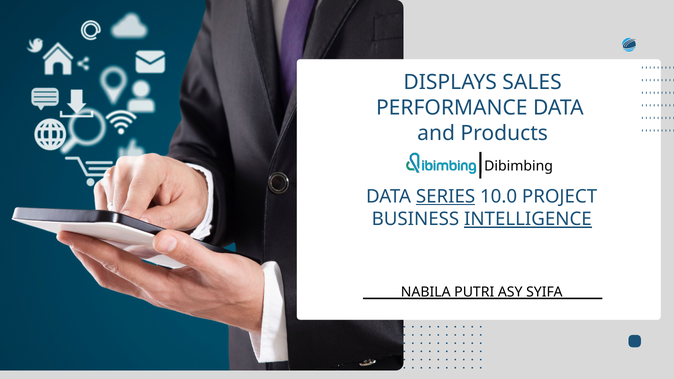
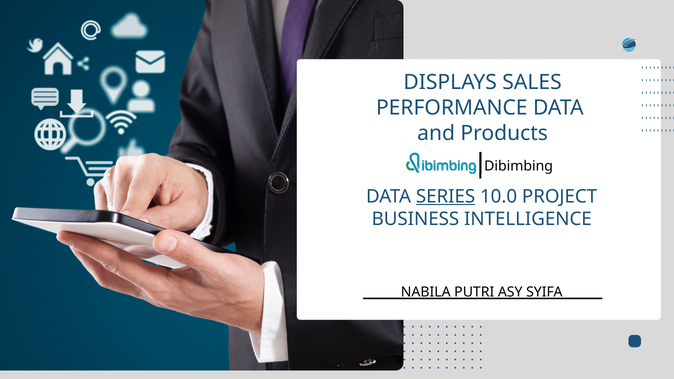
INTELLIGENCE underline: present -> none (528, 219)
